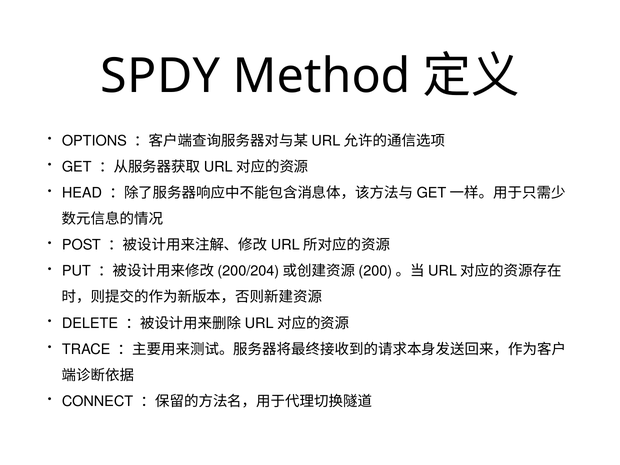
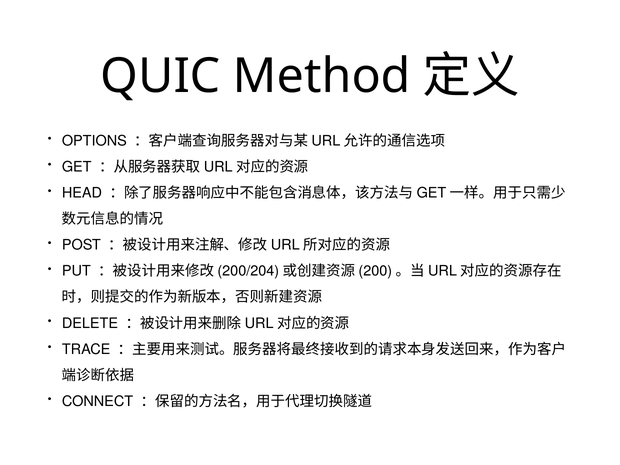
SPDY: SPDY -> QUIC (160, 76)
